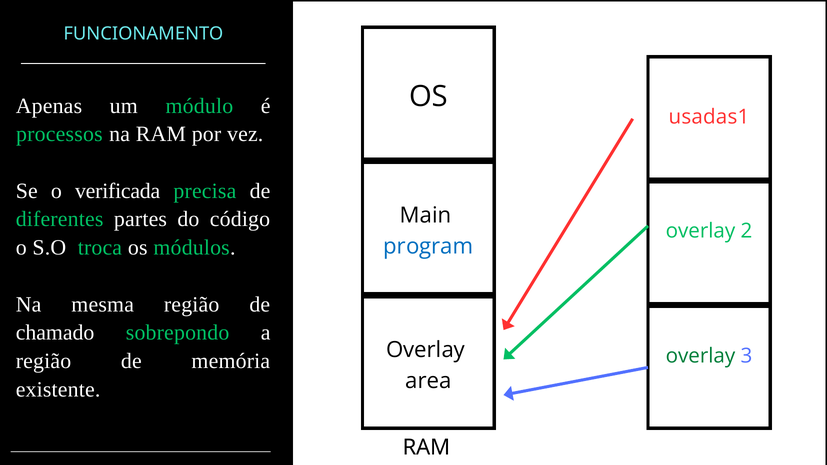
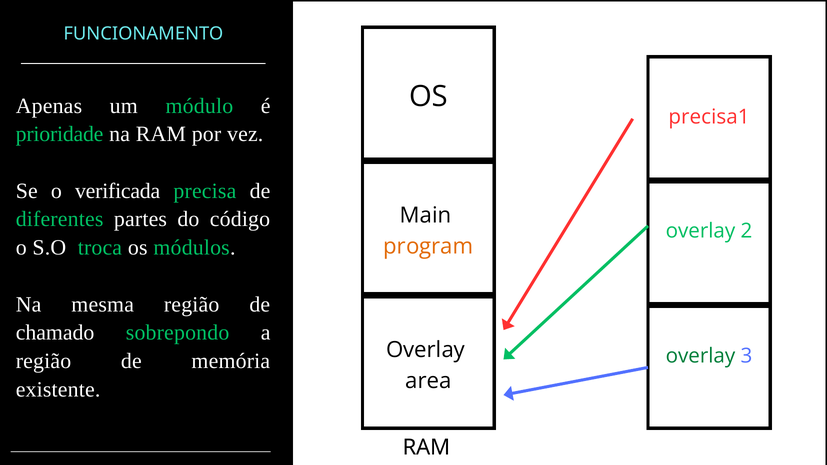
usadas1: usadas1 -> precisa1 (709, 117)
processos: processos -> prioridade (60, 134)
program colour: blue -> orange (428, 246)
